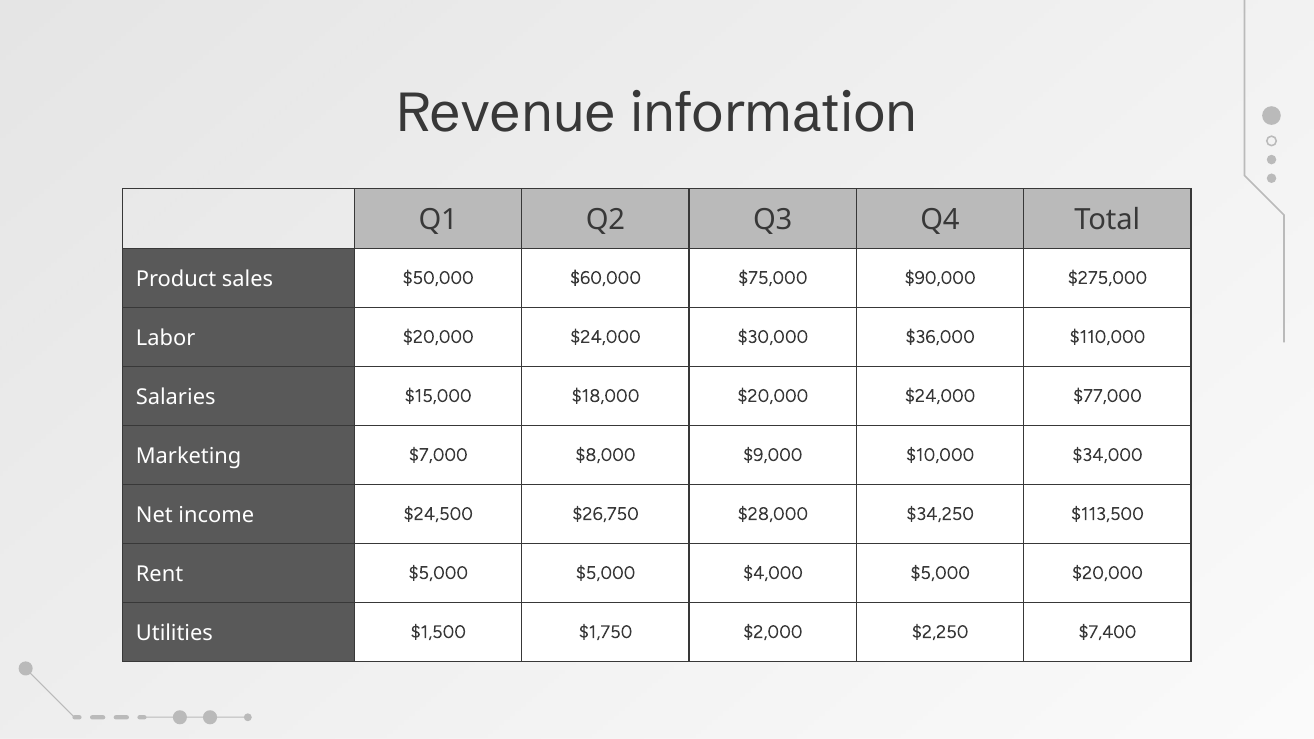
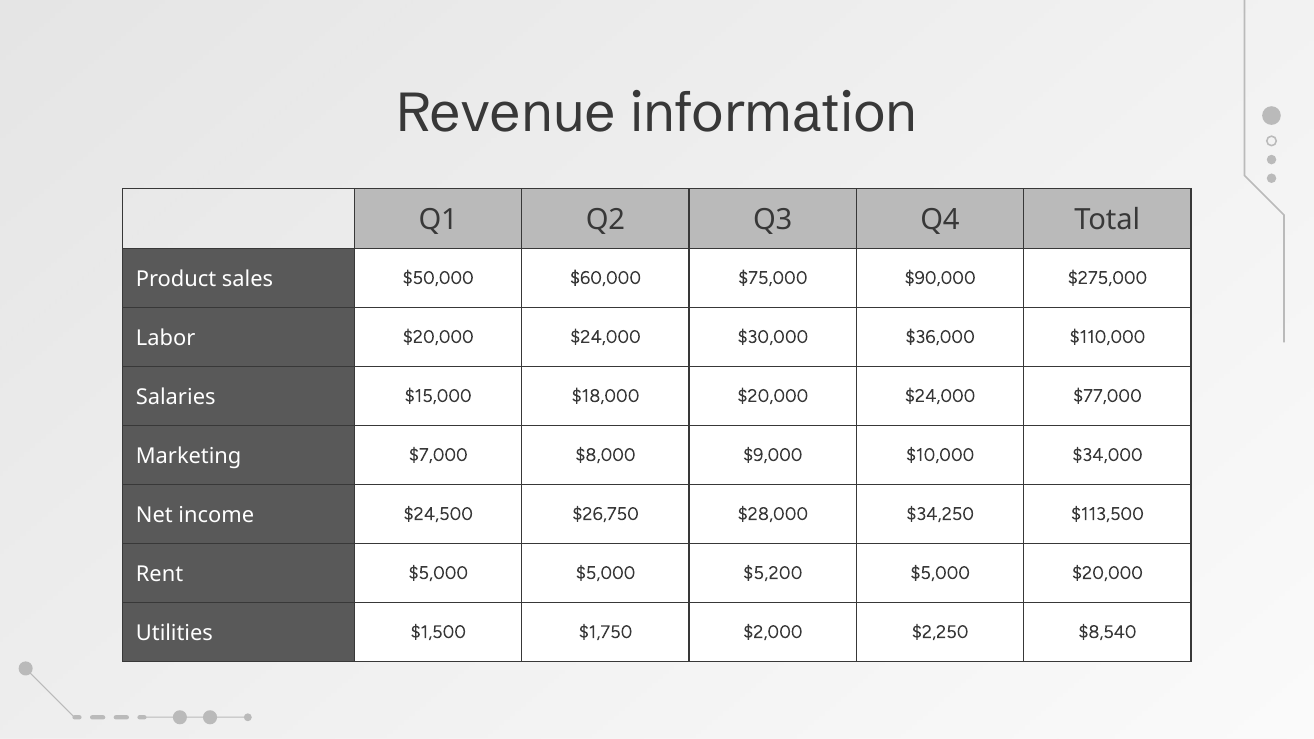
$4,000: $4,000 -> $5,200 (773, 573)
$7,400: $7,400 -> $8,540 (1107, 632)
